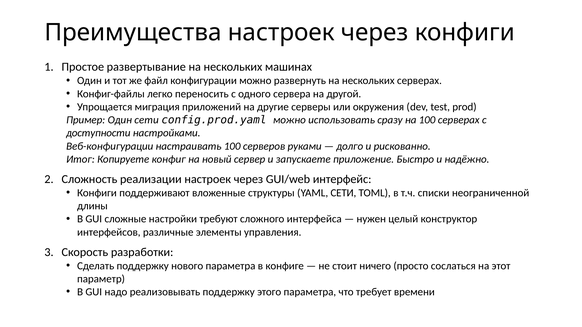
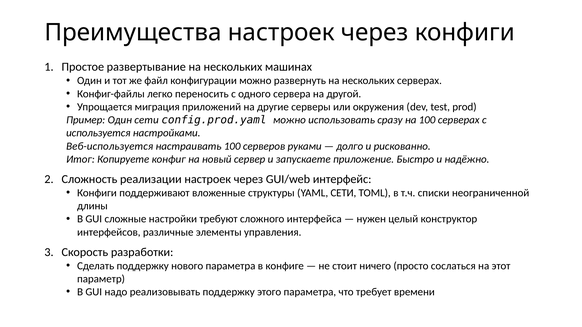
доступности: доступности -> используется (98, 133)
Веб-конфигурации: Веб-конфигурации -> Веб-используется (110, 146)
